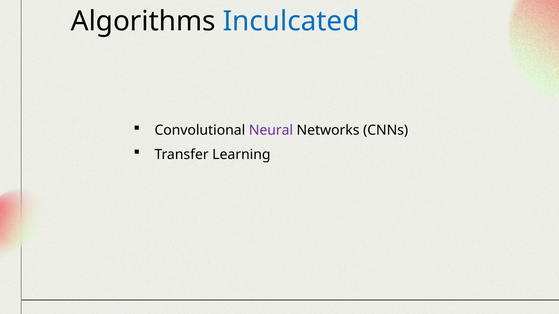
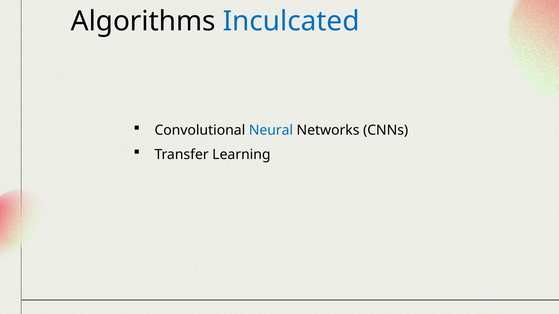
Neural colour: purple -> blue (271, 131)
